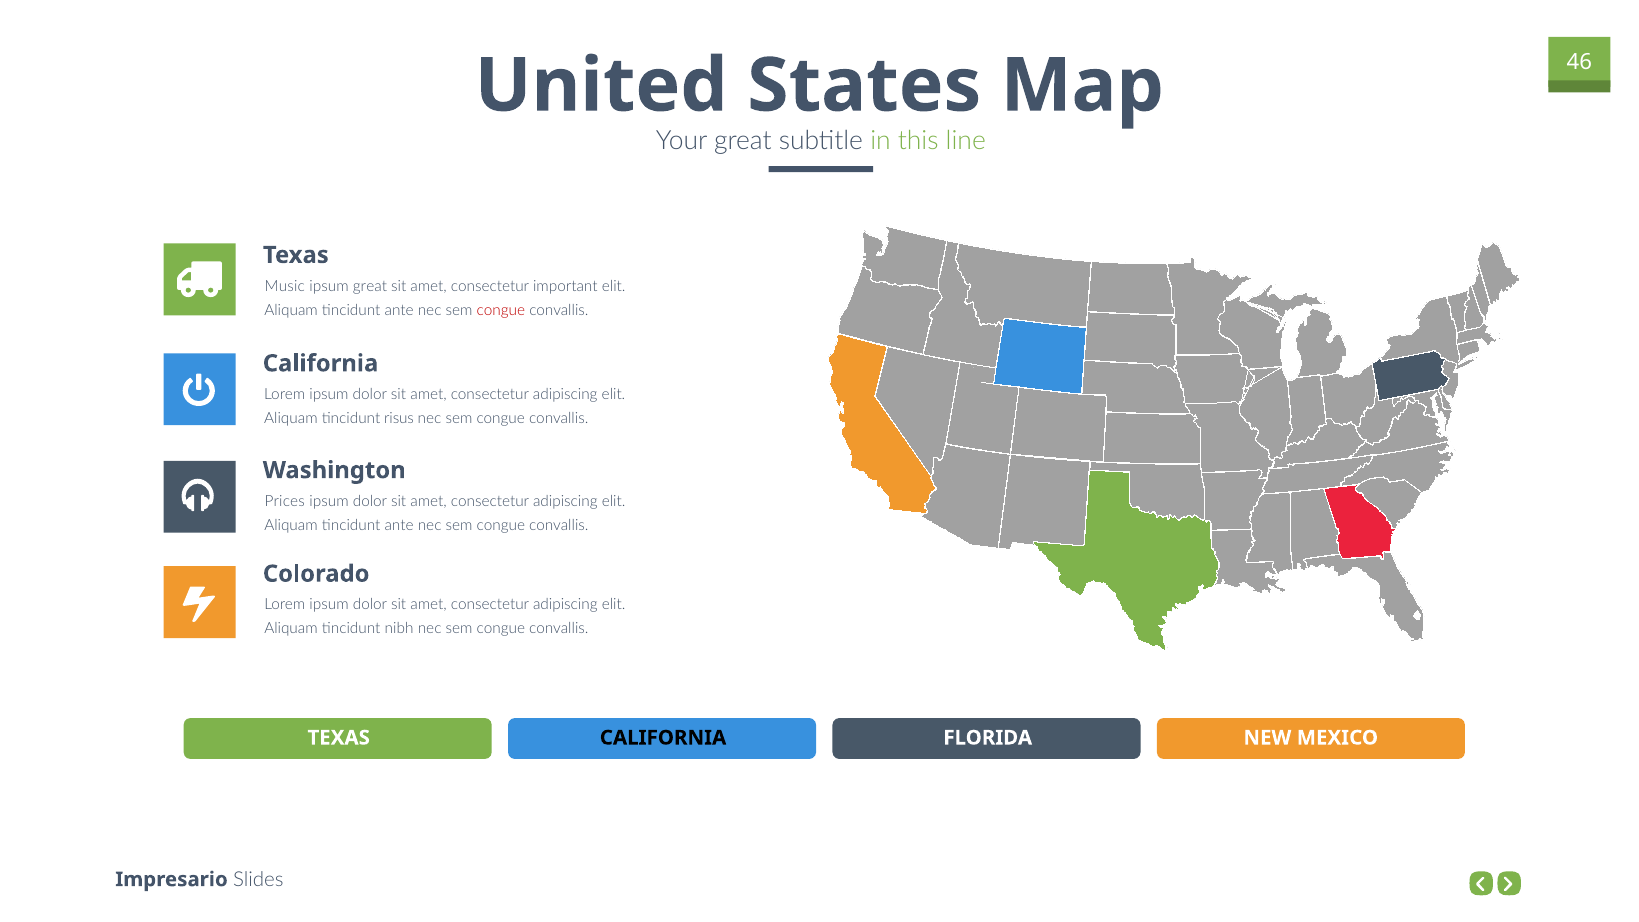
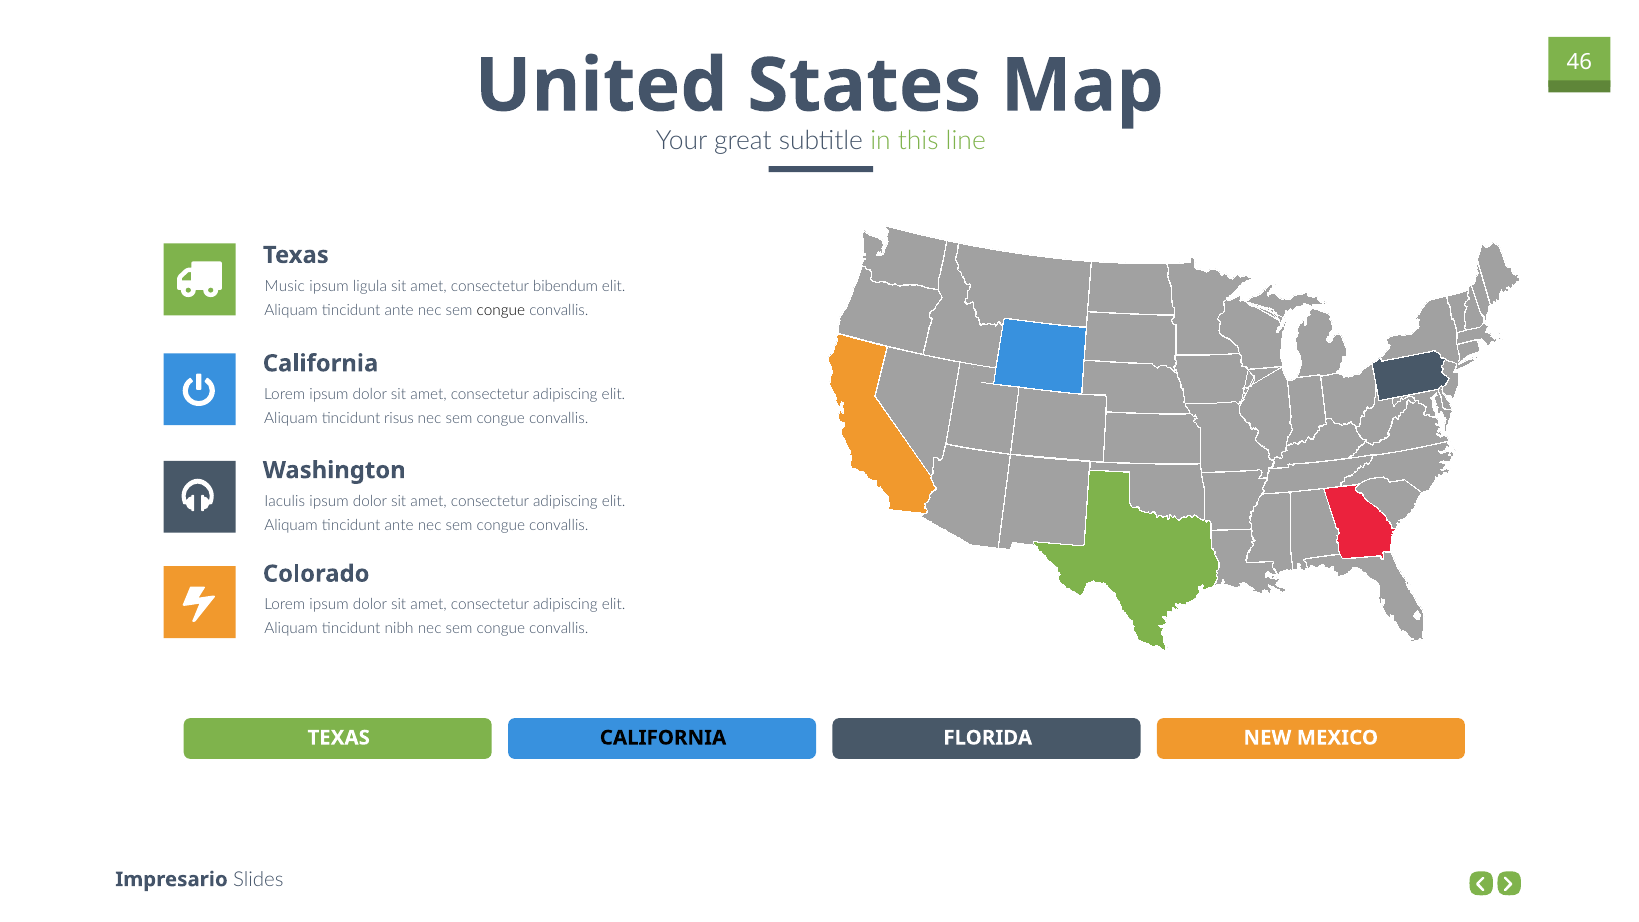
ipsum great: great -> ligula (370, 286)
important: important -> bibendum (565, 286)
congue colour: red -> black (501, 310)
Prices: Prices -> Iaculis (285, 501)
